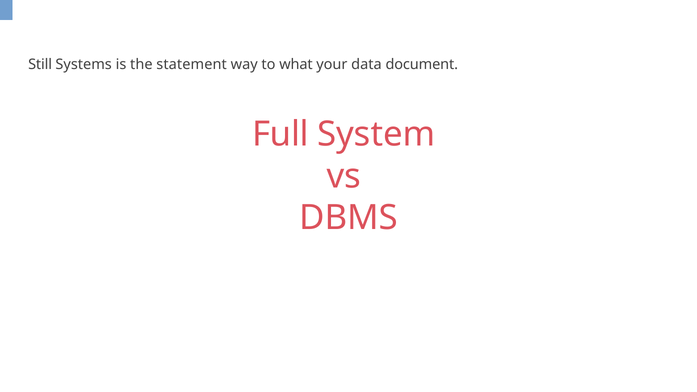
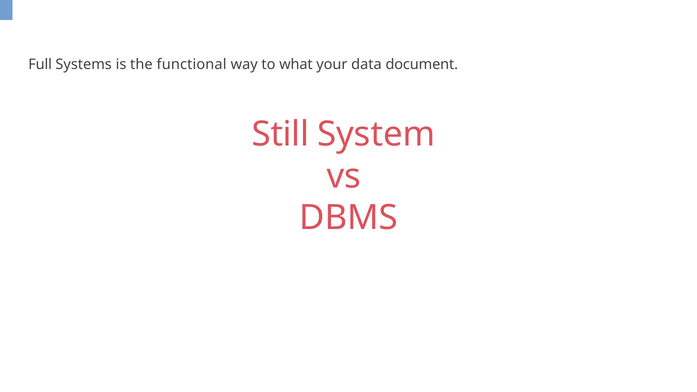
Still: Still -> Full (40, 64)
statement: statement -> functional (192, 64)
Full: Full -> Still (280, 134)
